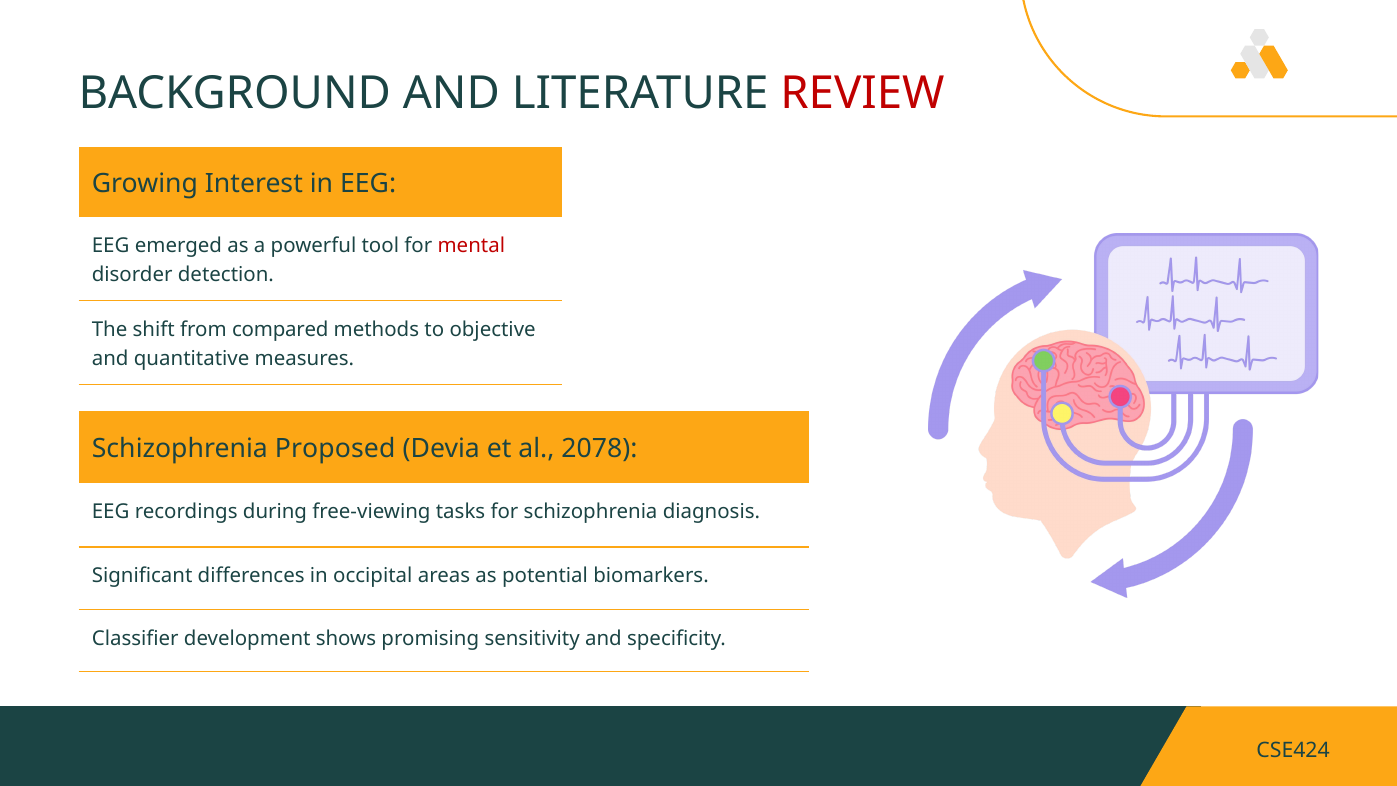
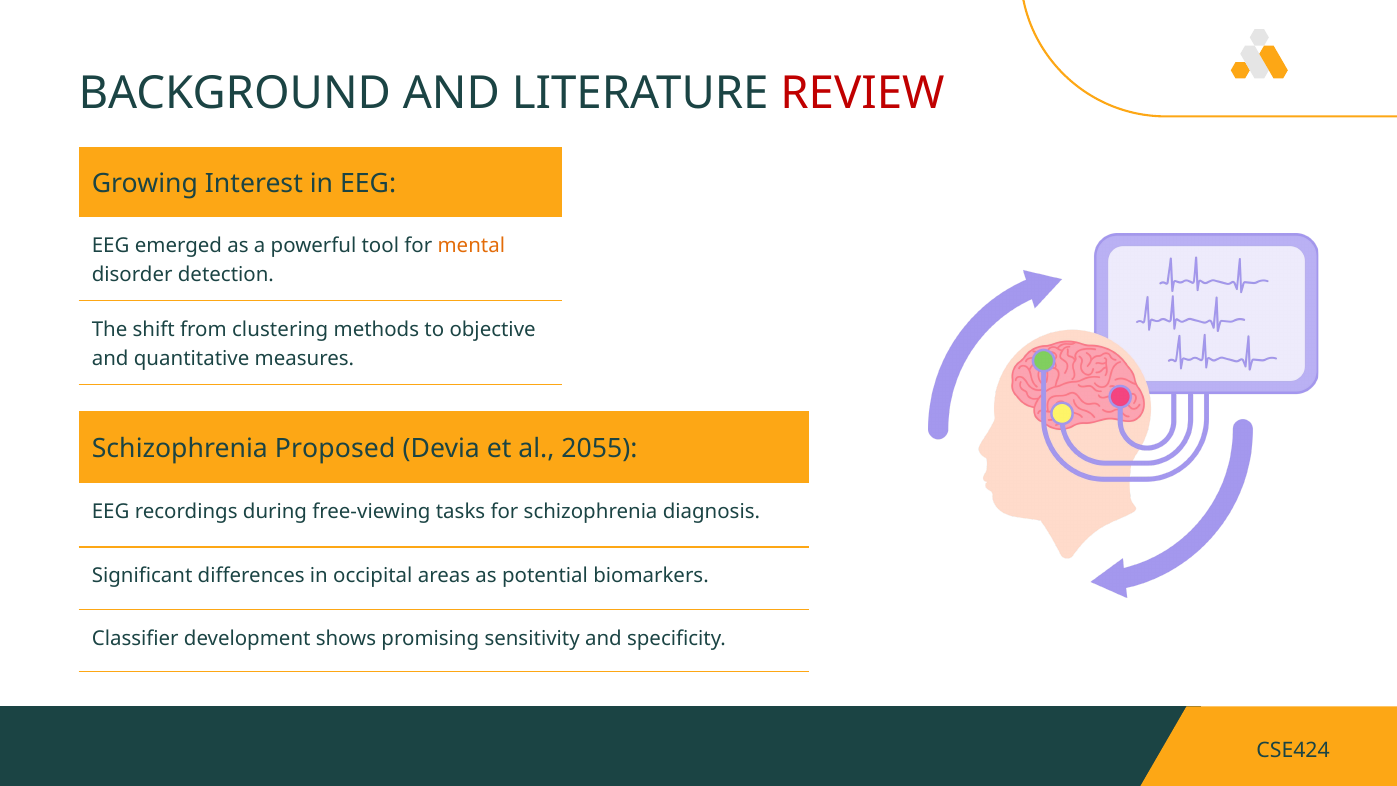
mental colour: red -> orange (471, 246)
compared: compared -> clustering (280, 330)
2078: 2078 -> 2055 (599, 449)
